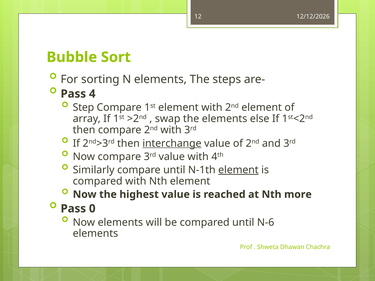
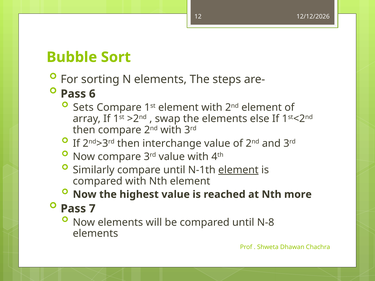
4: 4 -> 6 (92, 94)
Step: Step -> Sets (83, 108)
interchange underline: present -> none (172, 143)
0: 0 -> 7 (92, 209)
N-6: N-6 -> N-8 (266, 223)
